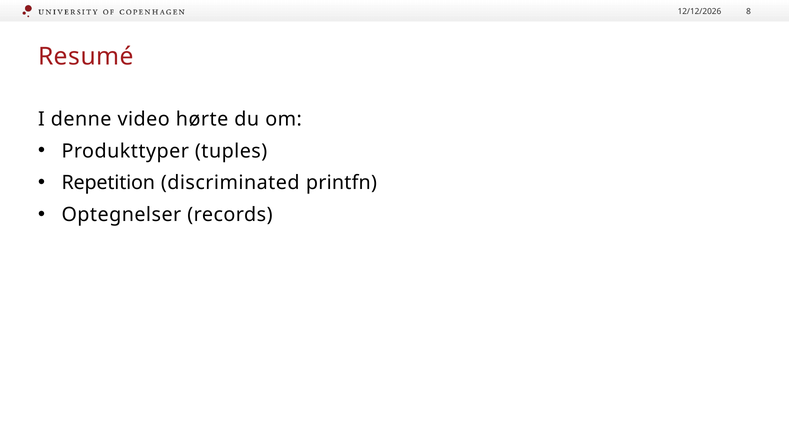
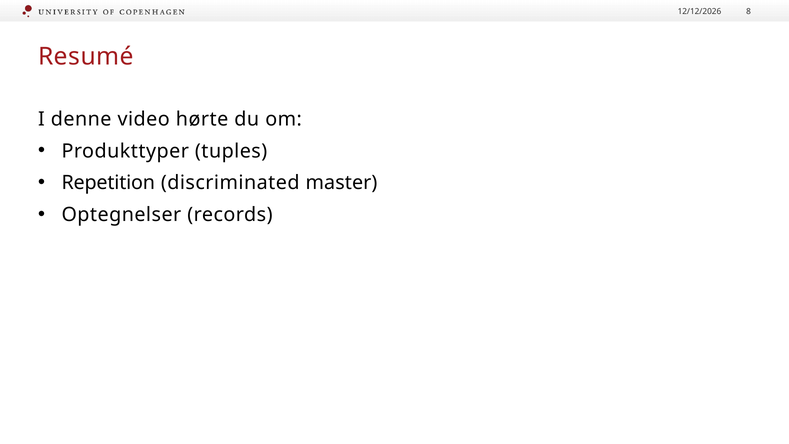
printfn: printfn -> master (341, 183)
